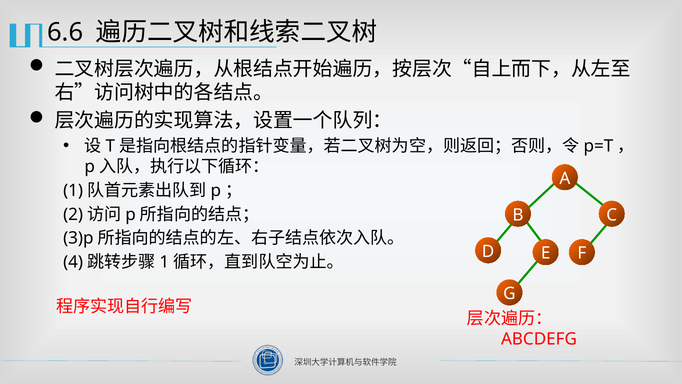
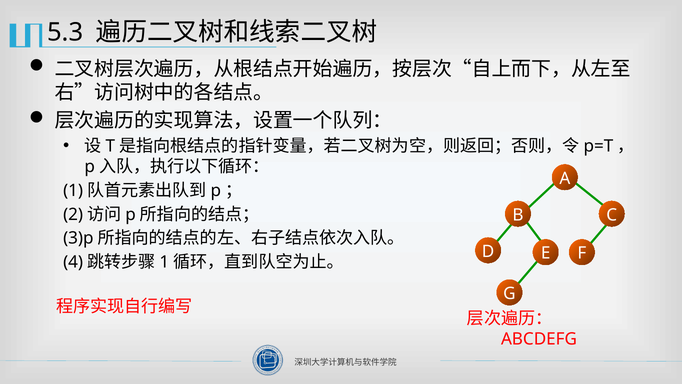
6.6: 6.6 -> 5.3 (65, 32)
